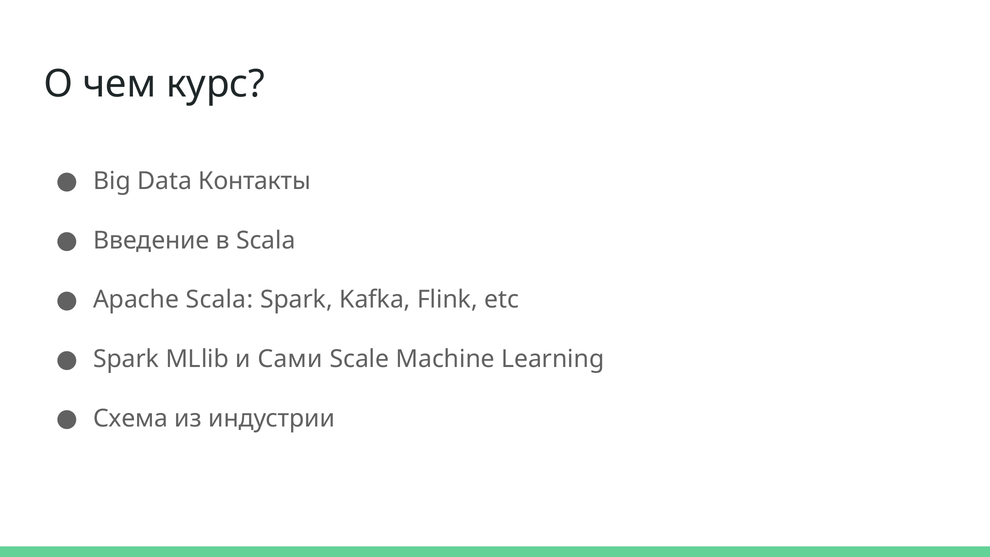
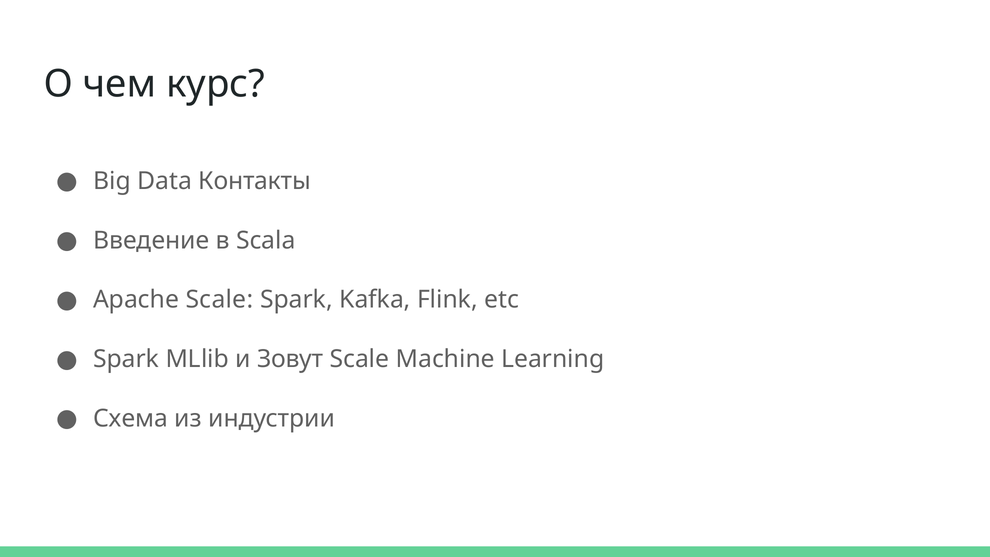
Apache Scala: Scala -> Scale (219, 300)
Сами: Сами -> Зовут (290, 359)
